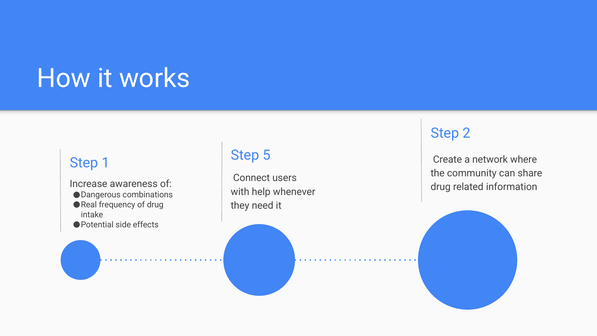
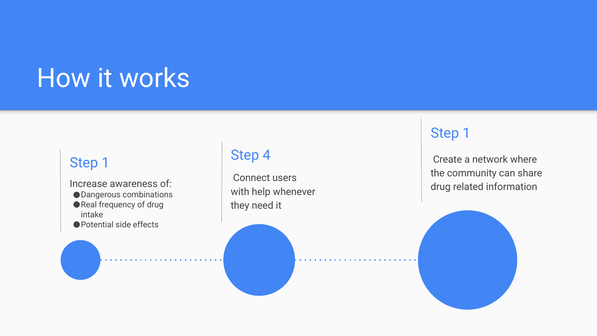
2: 2 -> 1 (467, 133)
5: 5 -> 4 (267, 155)
